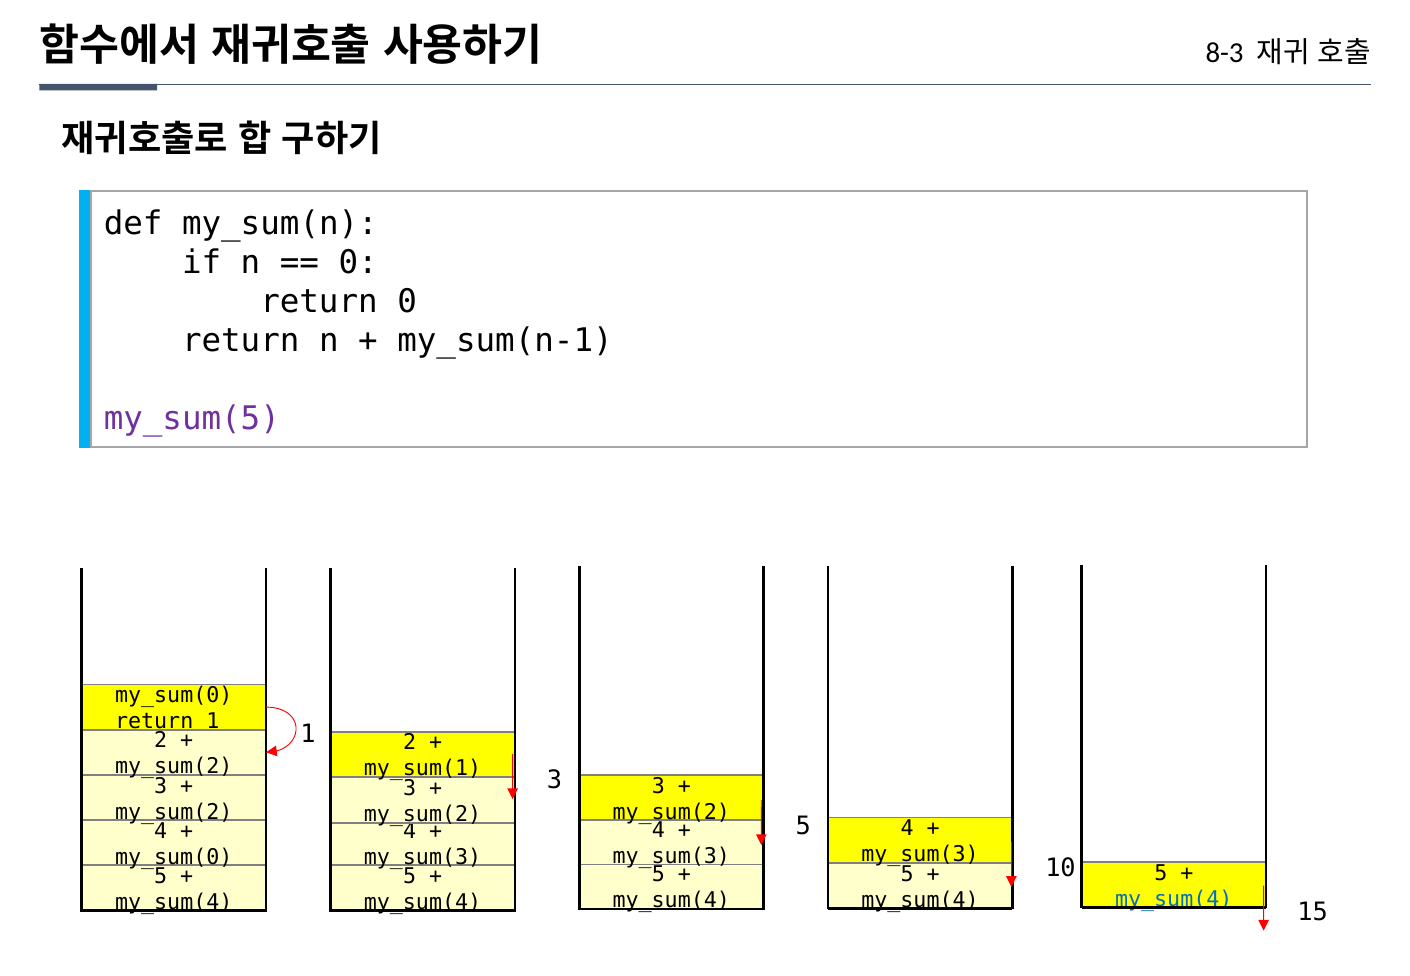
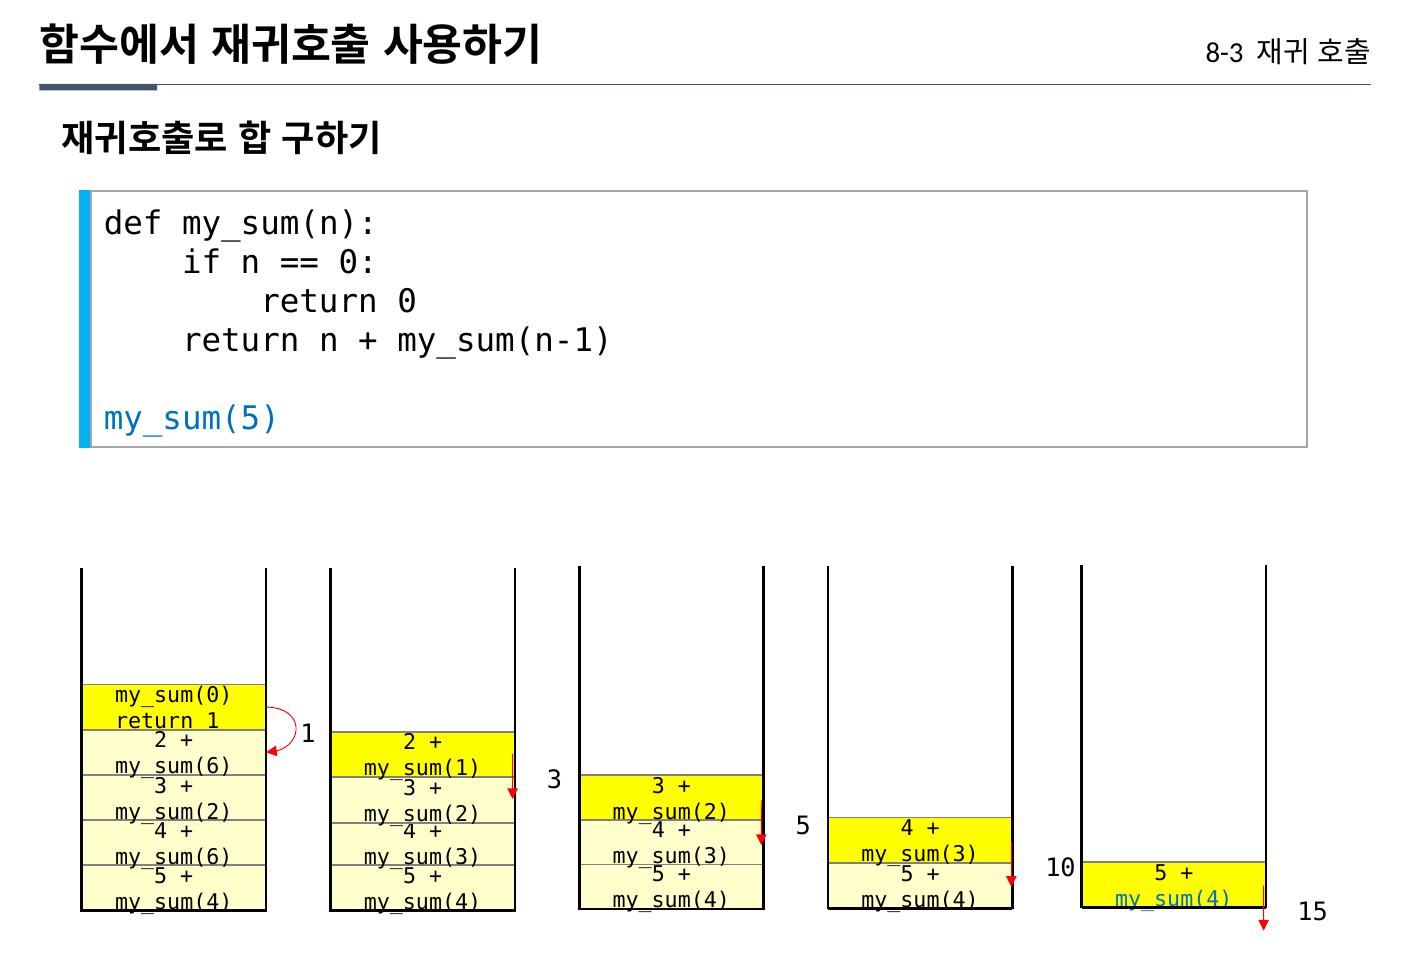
my_sum(5 colour: purple -> blue (192, 419)
my_sum(2: my_sum(2 -> my_sum(6 (174, 767)
my_sum(0: my_sum(0 -> my_sum(6 (174, 857)
